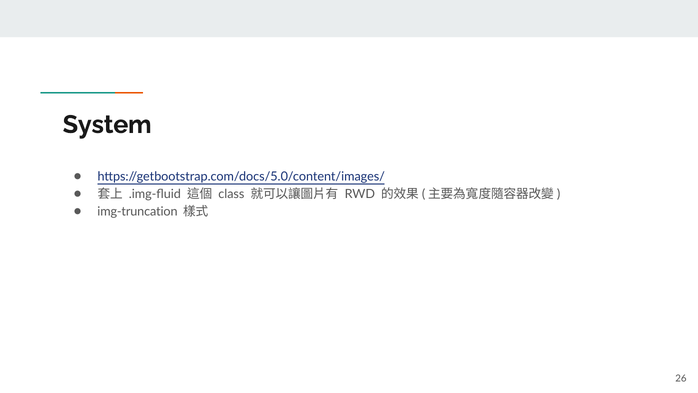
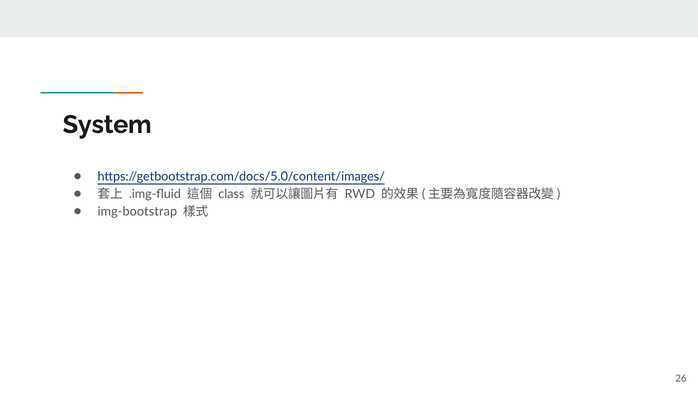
img-truncation: img-truncation -> img-bootstrap (137, 211)
